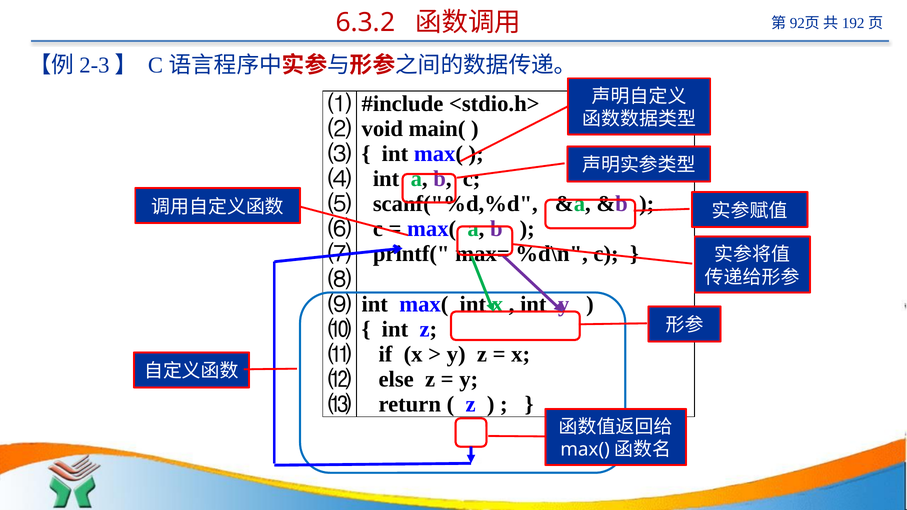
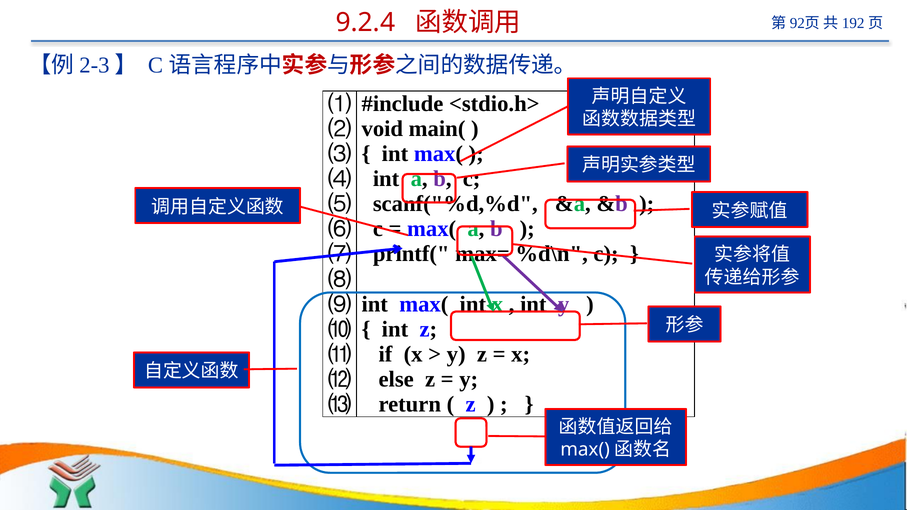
6.3.2: 6.3.2 -> 9.2.4 (365, 23)
